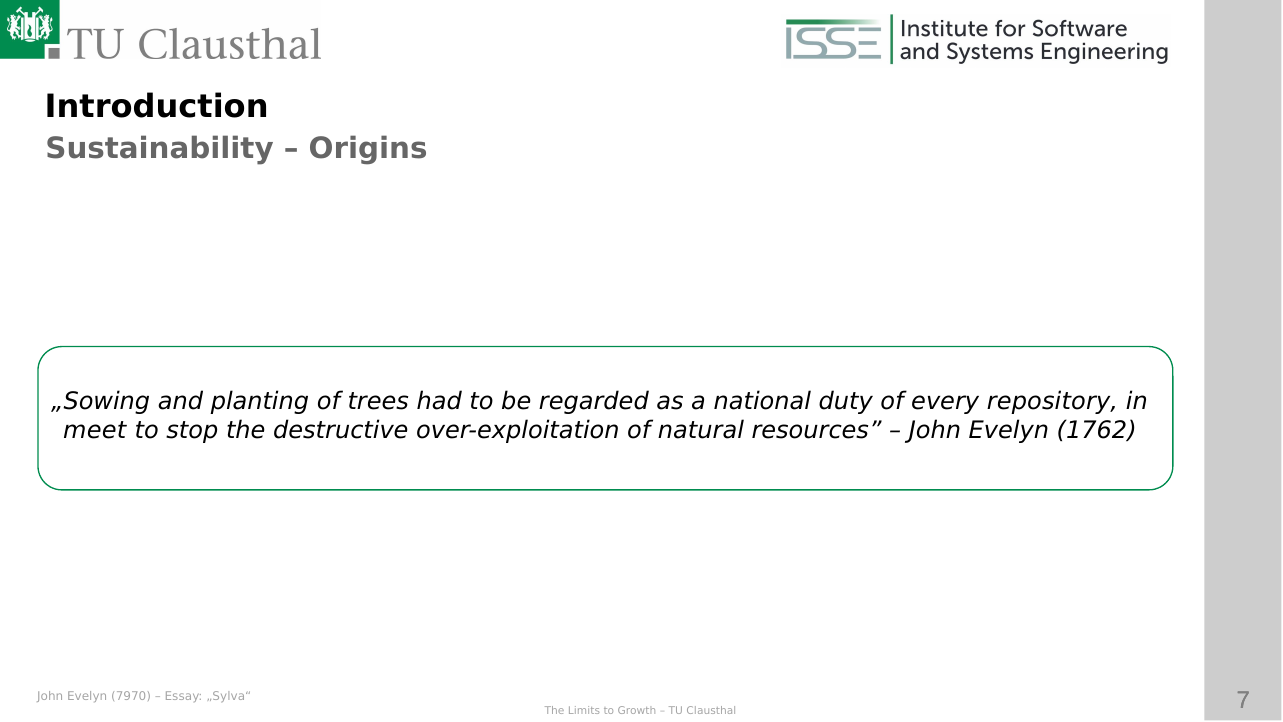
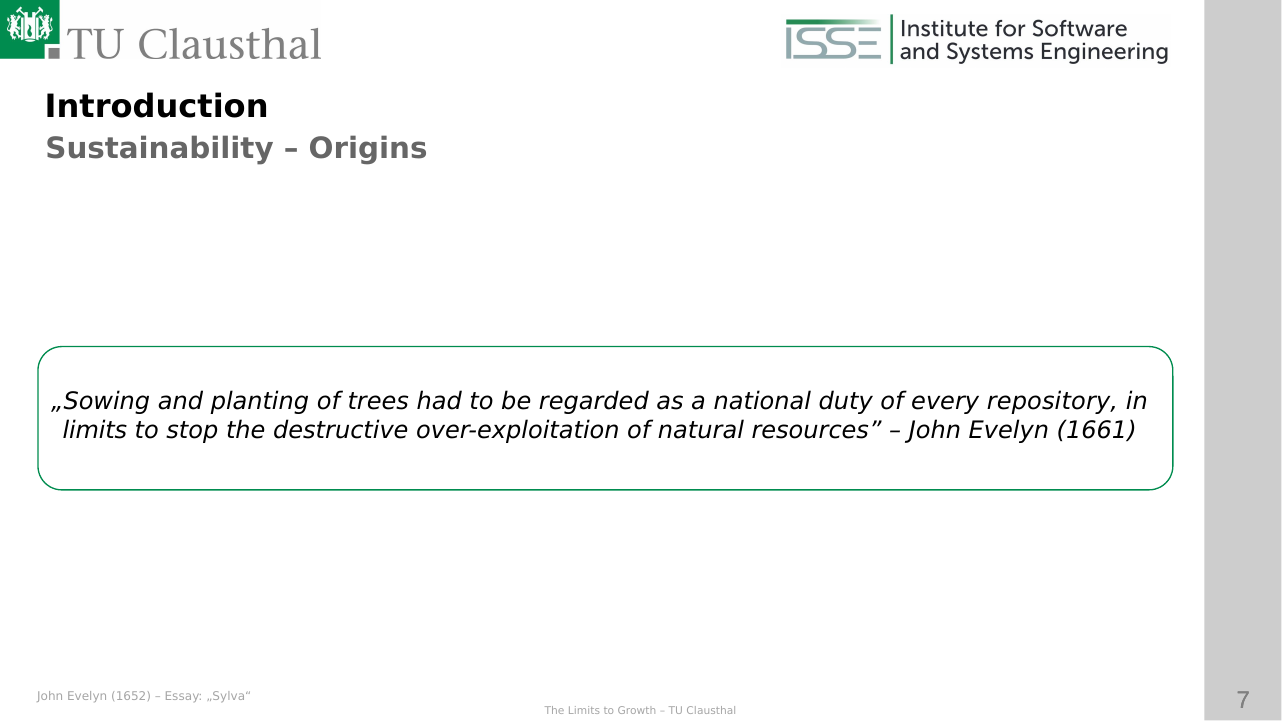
meet: meet -> limits (95, 431)
1762: 1762 -> 1661 (1097, 431)
7970: 7970 -> 1652 (131, 696)
